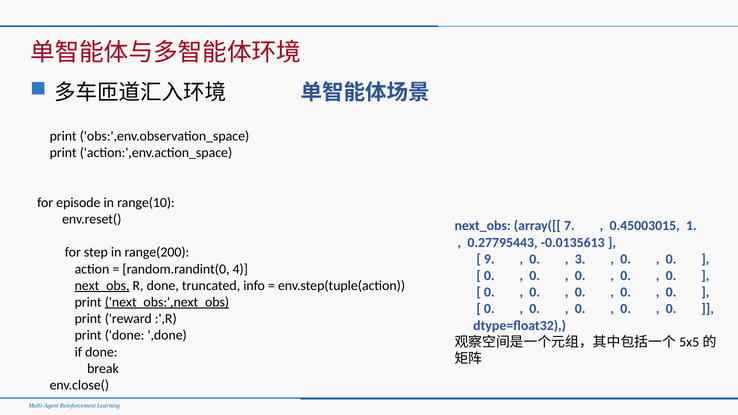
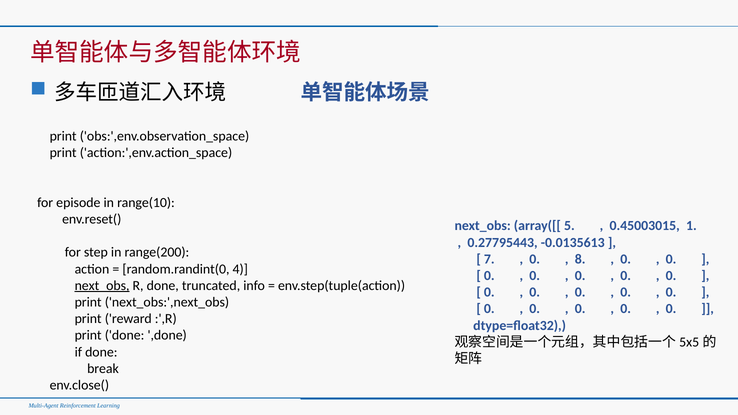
7: 7 -> 5 (569, 226)
9: 9 -> 7 (489, 259)
3: 3 -> 8 (580, 259)
next_obs:',next_obs underline: present -> none (167, 302)
